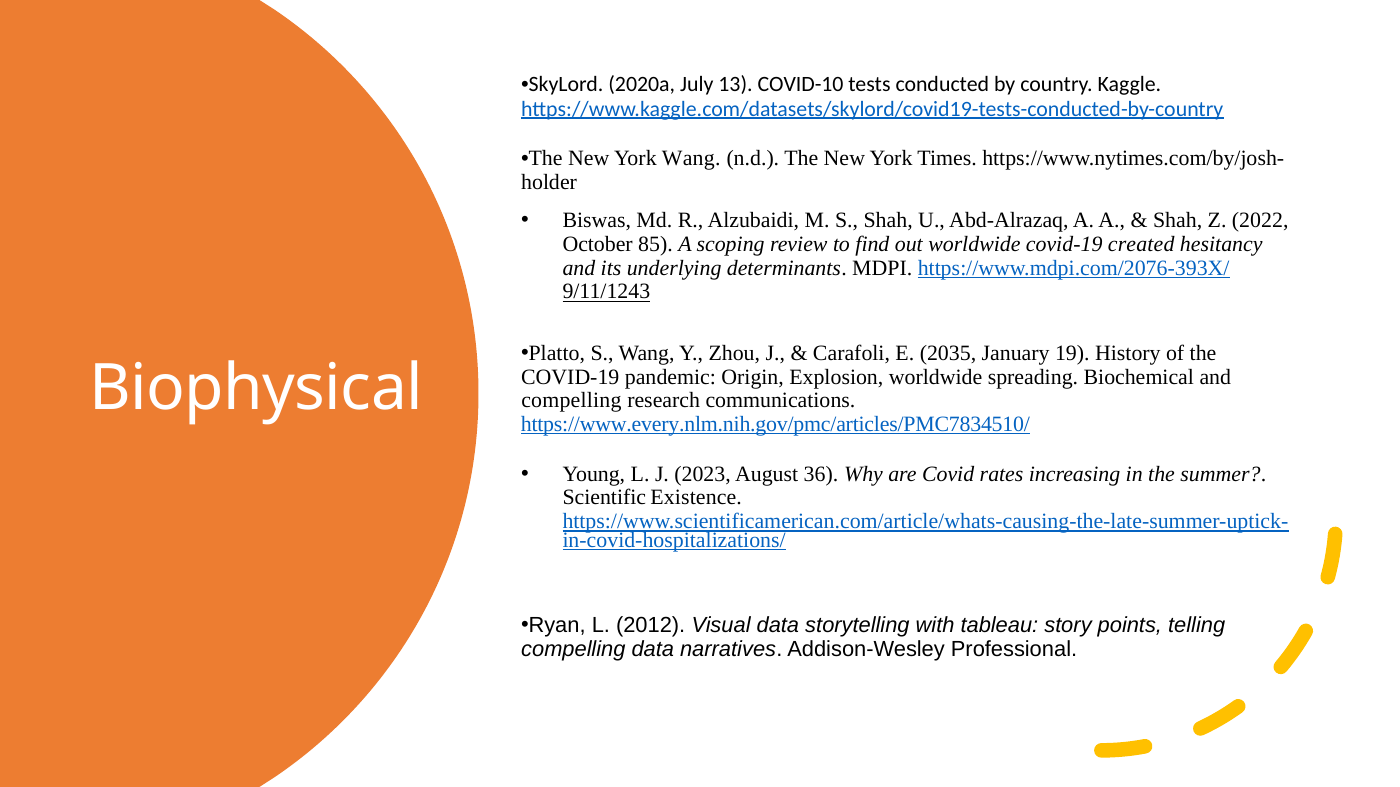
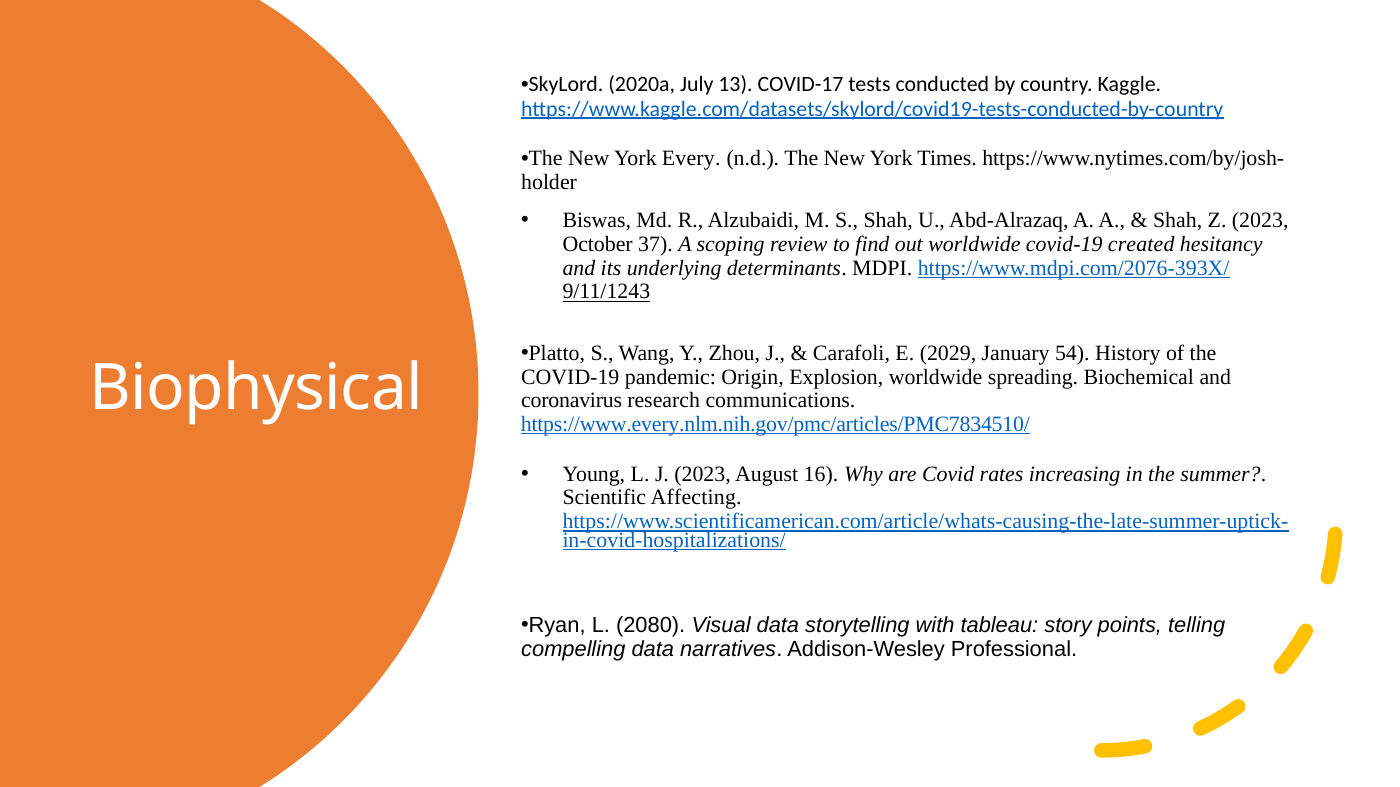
COVID-10: COVID-10 -> COVID-17 (801, 85)
York Wang: Wang -> Every (691, 159)
Z 2022: 2022 -> 2023 (1260, 221)
85: 85 -> 37 (656, 244)
2035: 2035 -> 2029 (948, 353)
19: 19 -> 54 (1072, 353)
compelling: compelling -> coronavirus (572, 401)
36: 36 -> 16 (821, 474)
Existence: Existence -> Affecting (696, 498)
2012: 2012 -> 2080 (651, 626)
